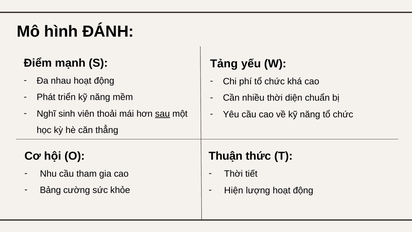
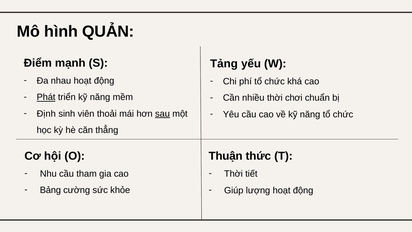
ĐÁNH: ĐÁNH -> QUẢN (108, 31)
Phát underline: none -> present (46, 97)
diện: diện -> chơi (294, 98)
Nghĩ: Nghĩ -> Định (46, 114)
Hiện: Hiện -> Giúp (234, 190)
